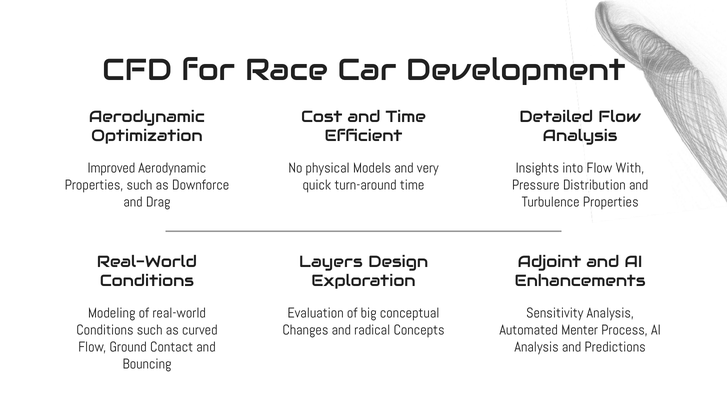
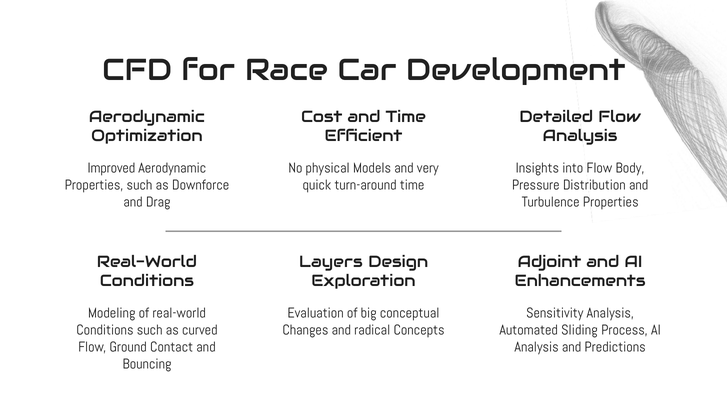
With: With -> Body (630, 168)
Menter: Menter -> Sliding (579, 330)
